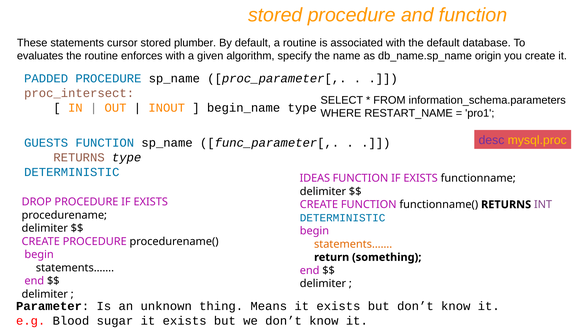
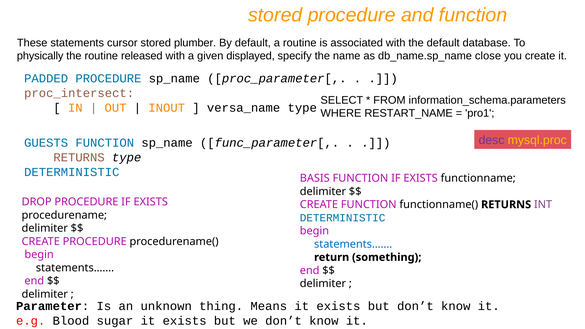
evaluates: evaluates -> physically (40, 56)
enforces: enforces -> released (142, 56)
algorithm: algorithm -> displayed (251, 56)
origin: origin -> close (488, 56)
begin_name: begin_name -> versa_name (244, 108)
IDEAS: IDEAS -> BASIS (315, 178)
statements…… colour: orange -> blue (353, 244)
